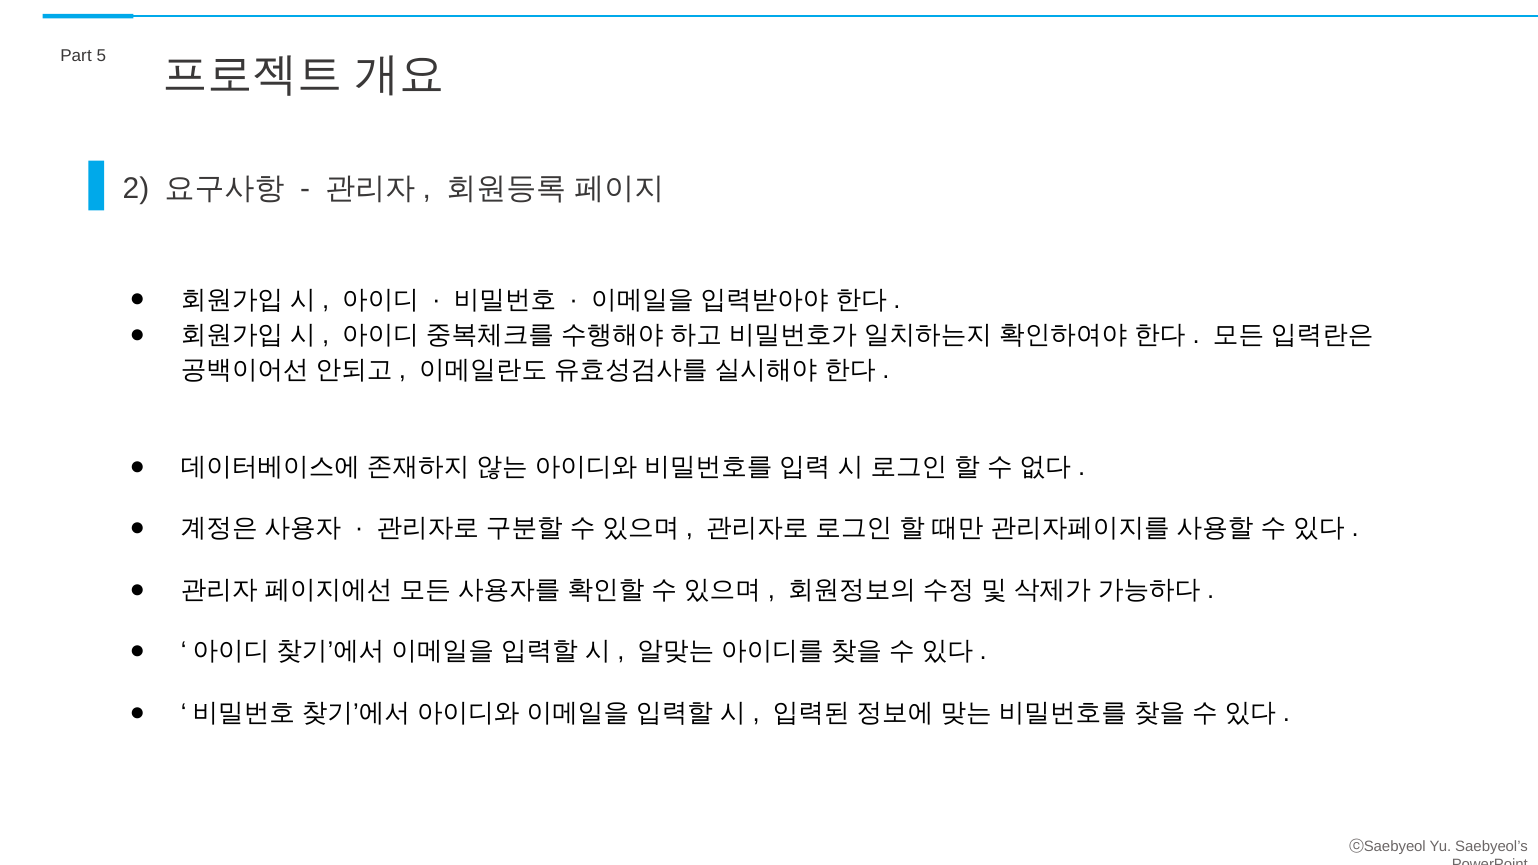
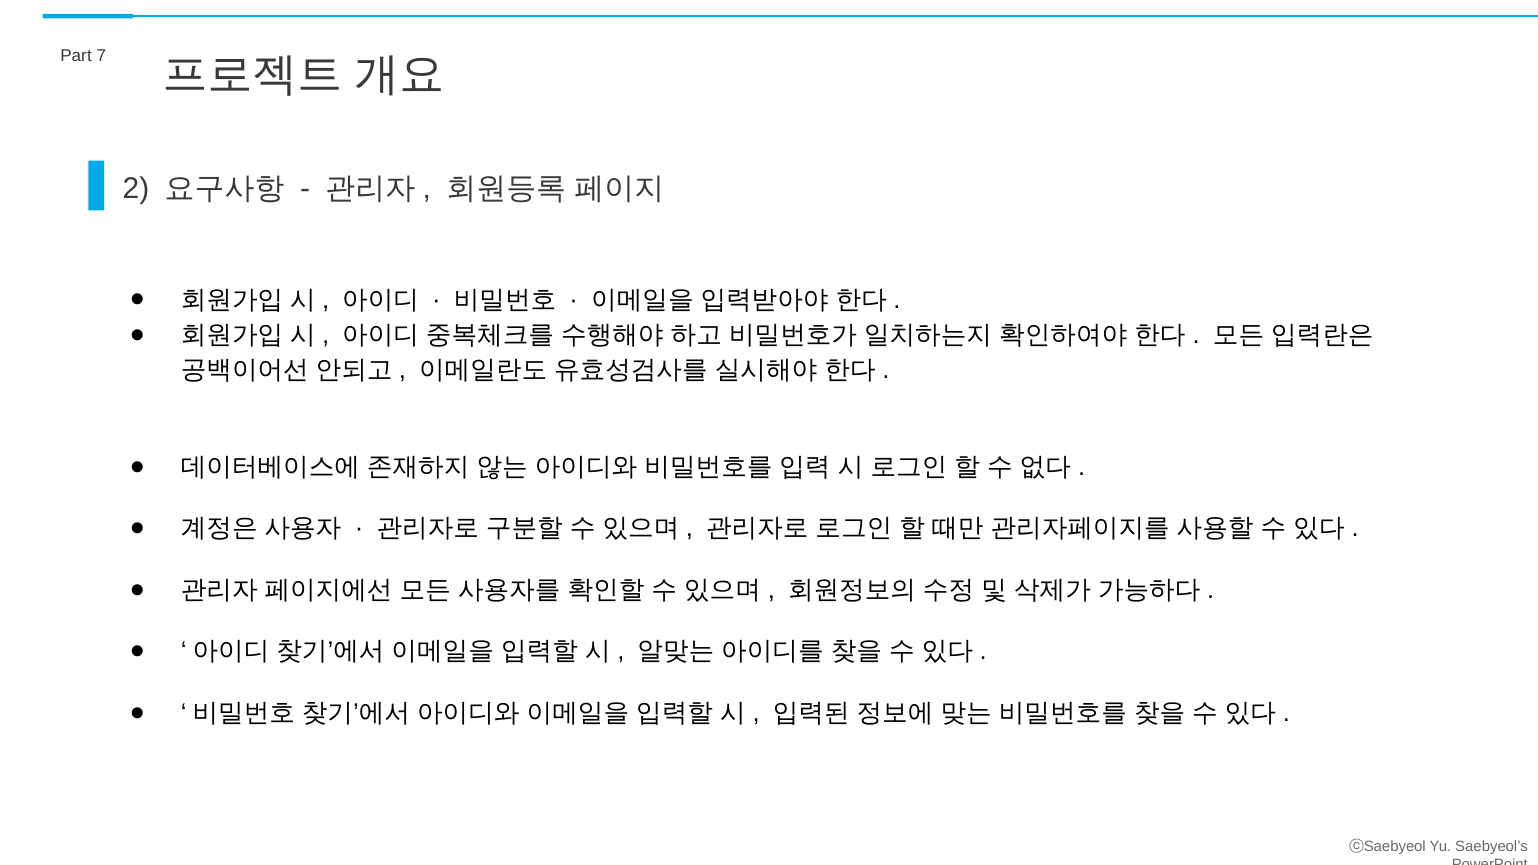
5: 5 -> 7 (101, 56)
